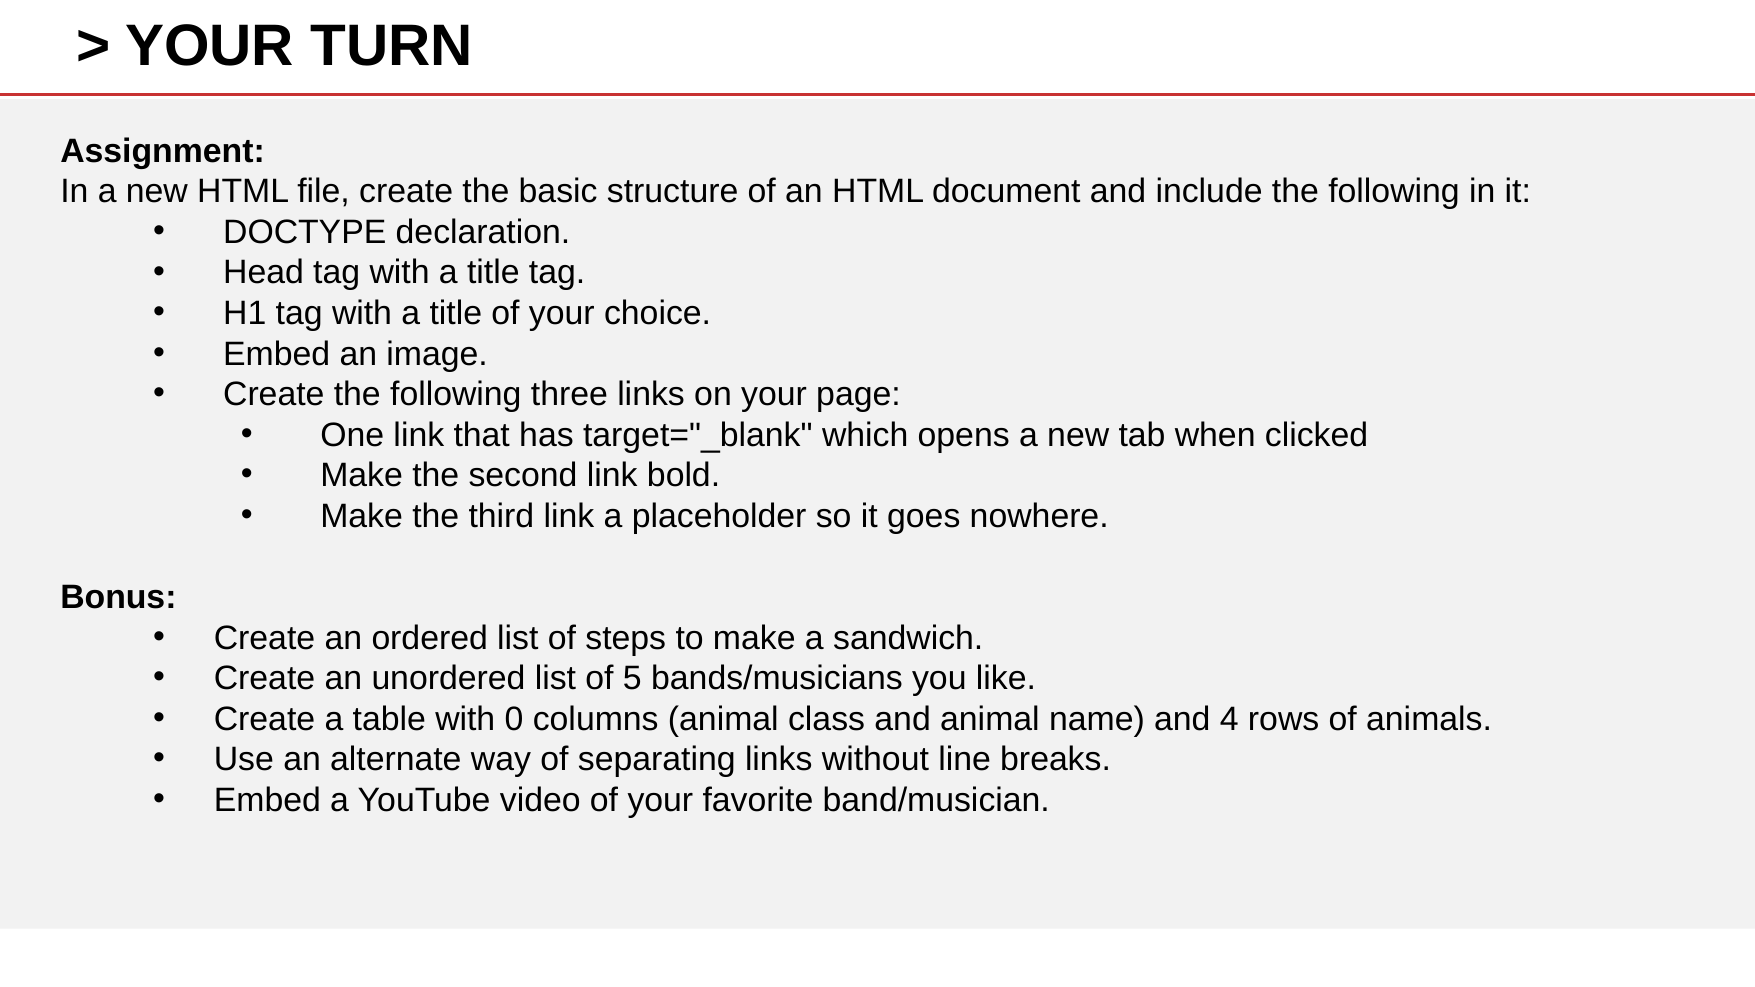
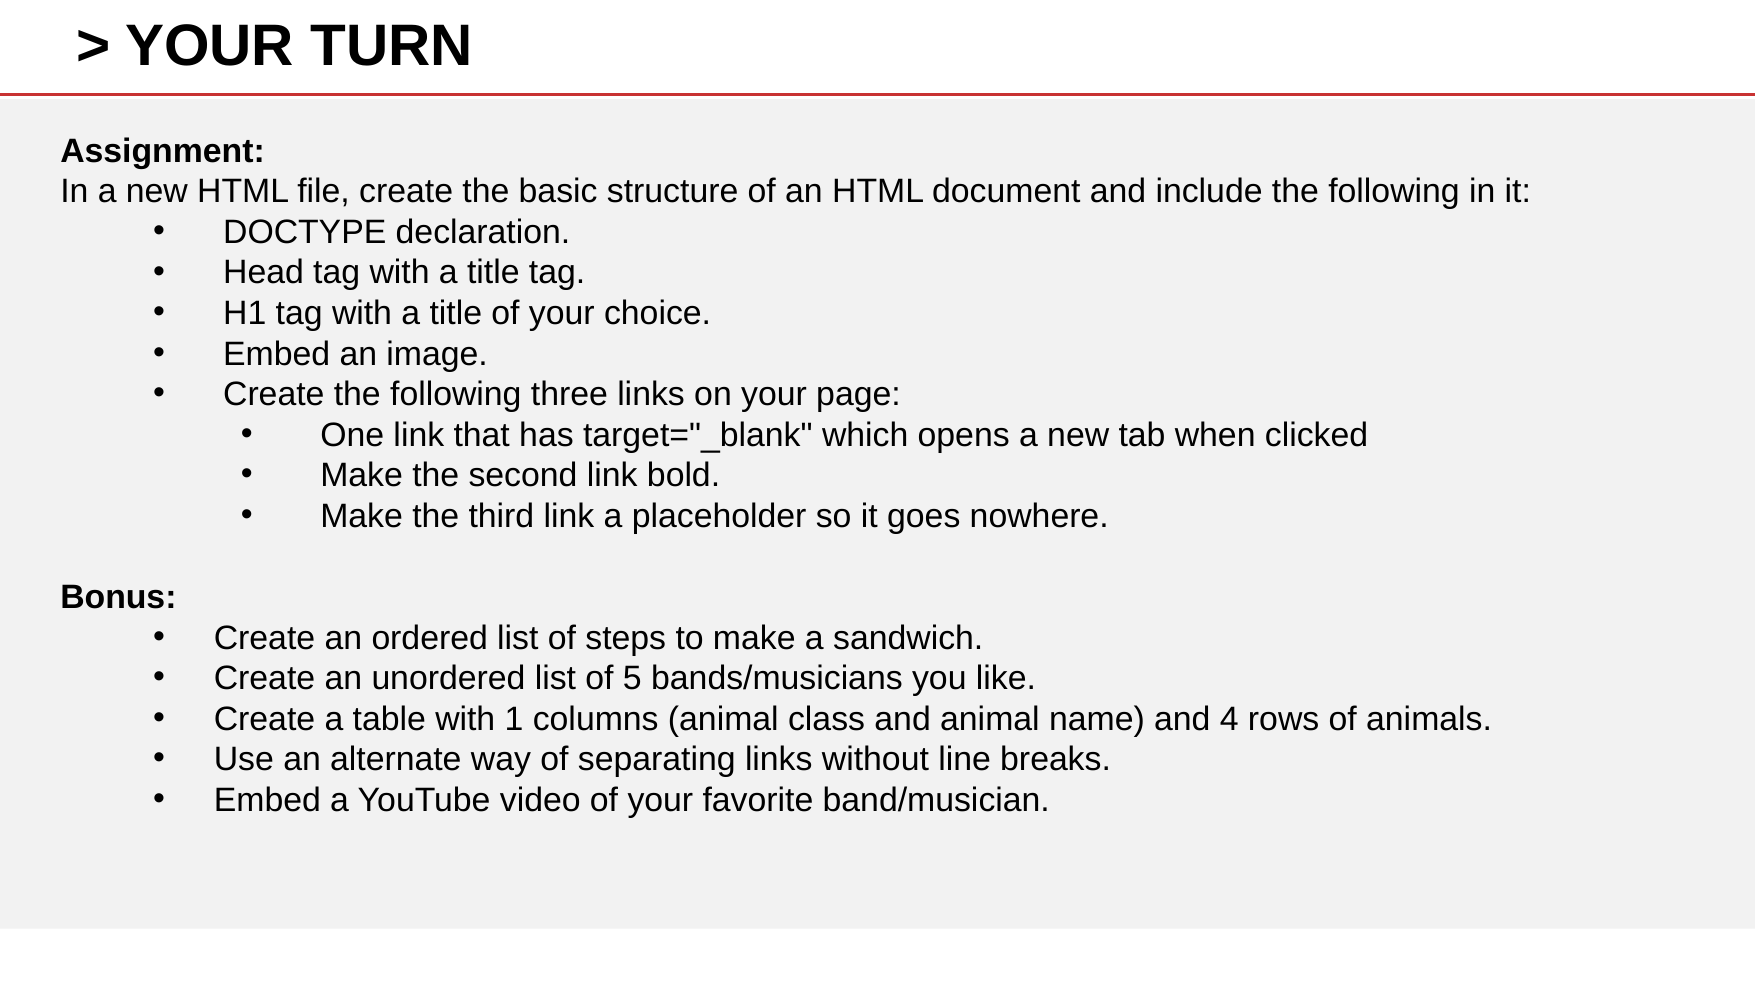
0: 0 -> 1 (514, 719)
